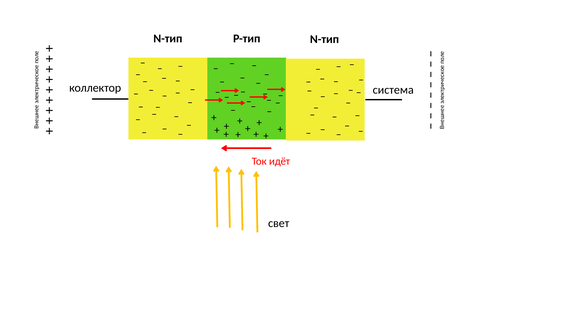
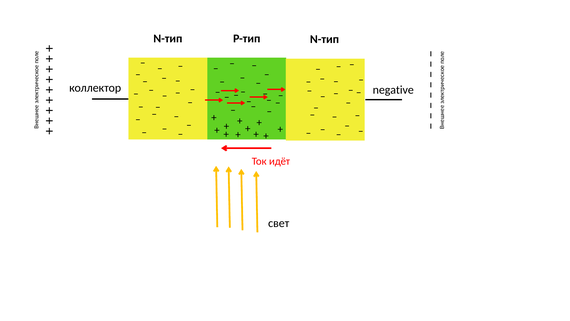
система: система -> negative (393, 90)
